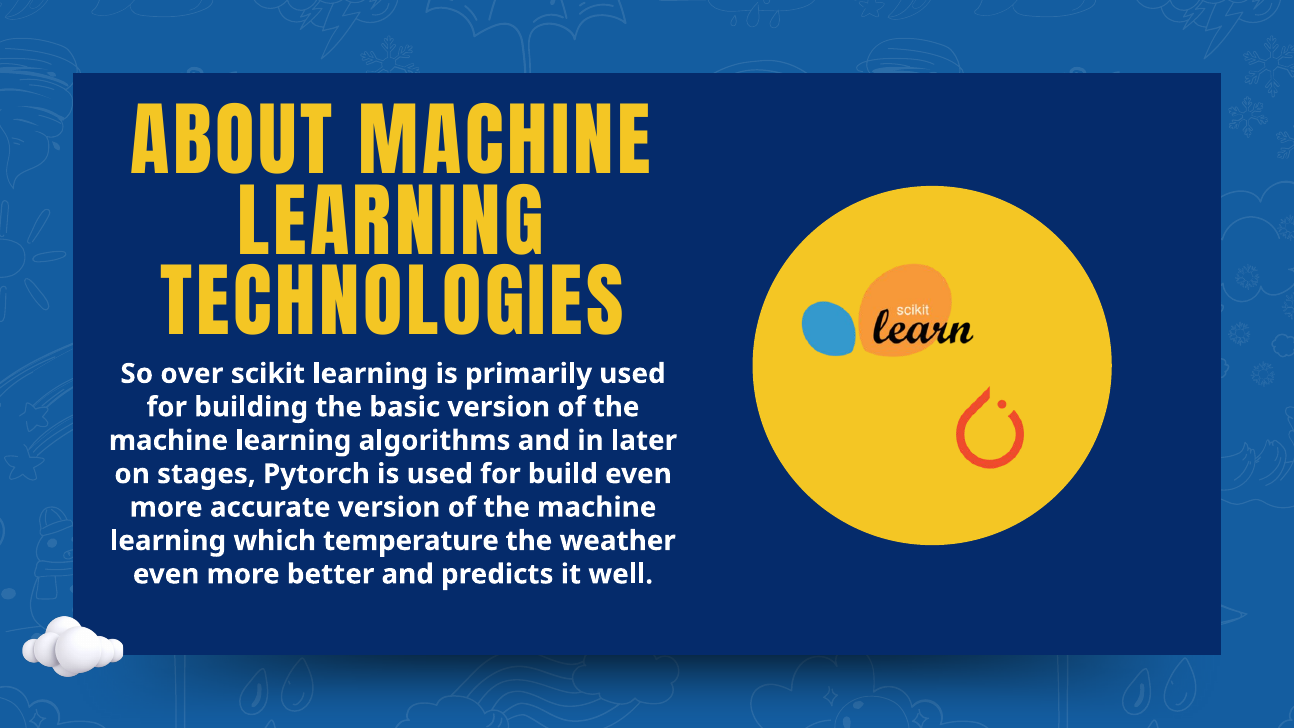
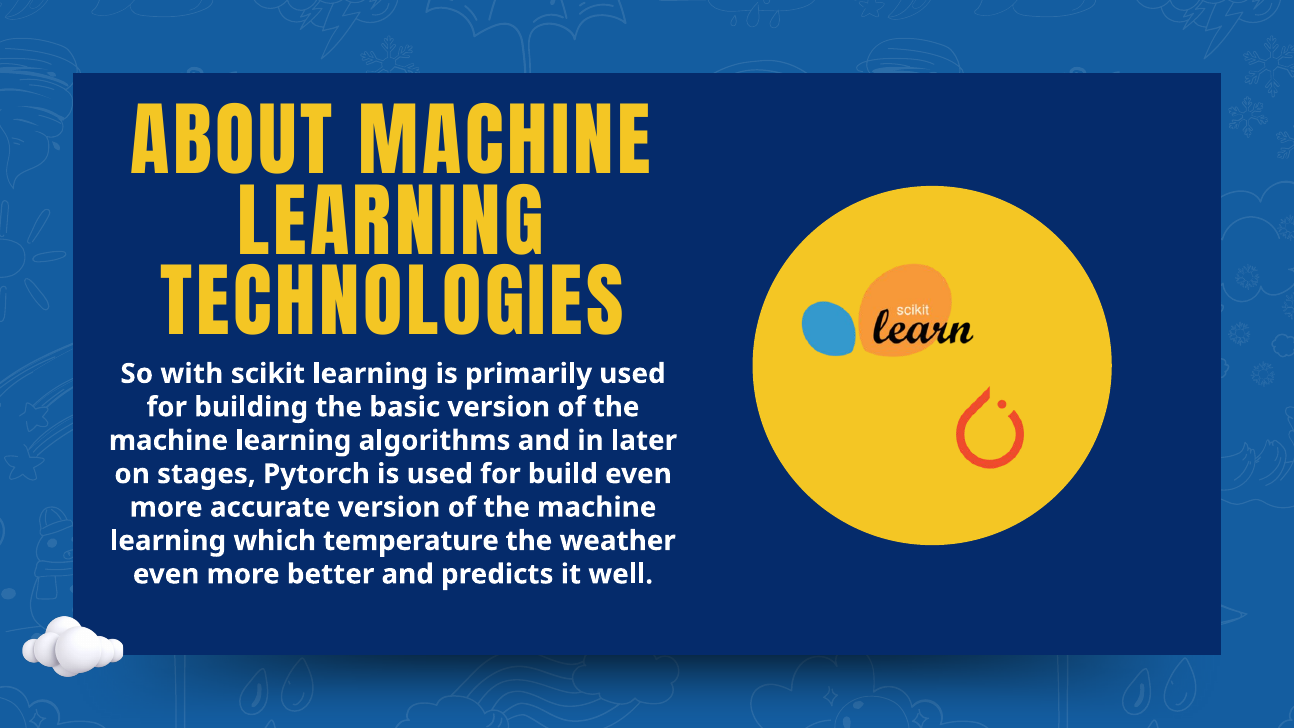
over: over -> with (192, 374)
